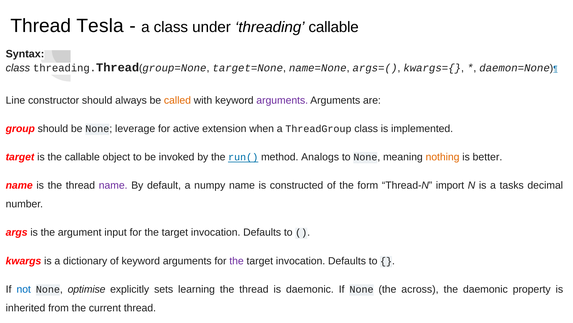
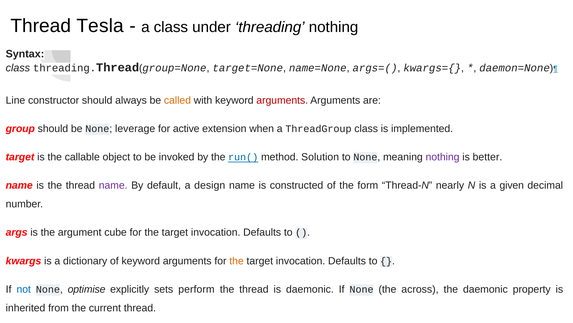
threading callable: callable -> nothing (334, 27)
arguments colour: purple -> red (282, 100)
Analogs: Analogs -> Solution (320, 157)
nothing colour: orange -> purple (443, 157)
numpy: numpy -> design (210, 185)
import: import -> nearly (450, 185)
tasks: tasks -> given (512, 185)
input: input -> cube (116, 232)
the colour: purple -> orange (237, 260)
learning: learning -> perform (196, 289)
